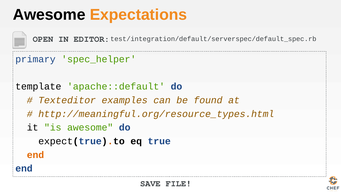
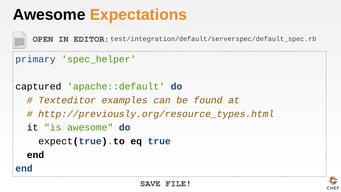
template: template -> captured (38, 86)
http://meaningful.org/resource_types.html: http://meaningful.org/resource_types.html -> http://previously.org/resource_types.html (156, 114)
end colour: orange -> black (35, 155)
